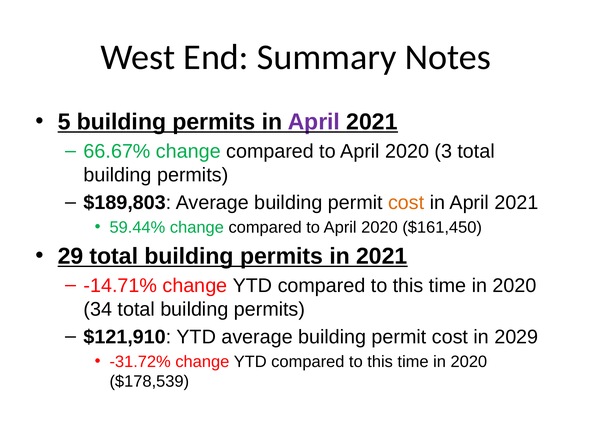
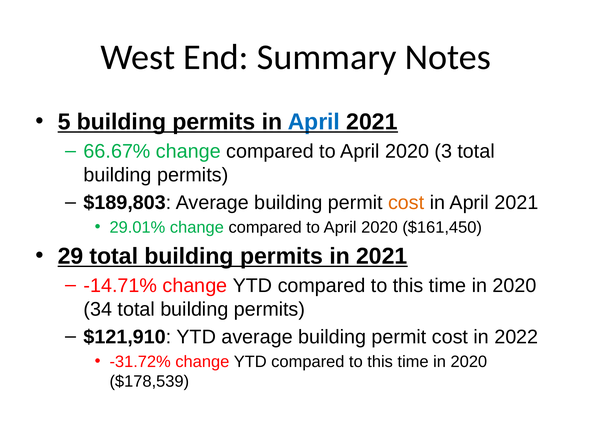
April colour: purple -> blue (314, 122)
59.44%: 59.44% -> 29.01% (137, 227)
2029: 2029 -> 2022 (516, 337)
